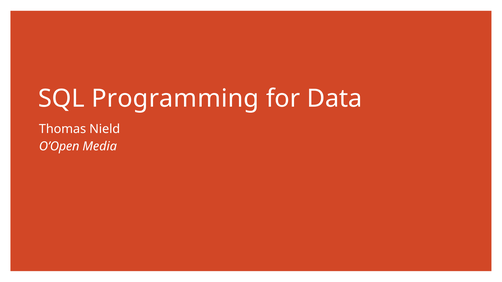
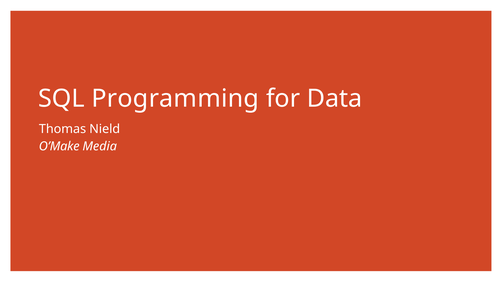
O’Open: O’Open -> O’Make (59, 147)
